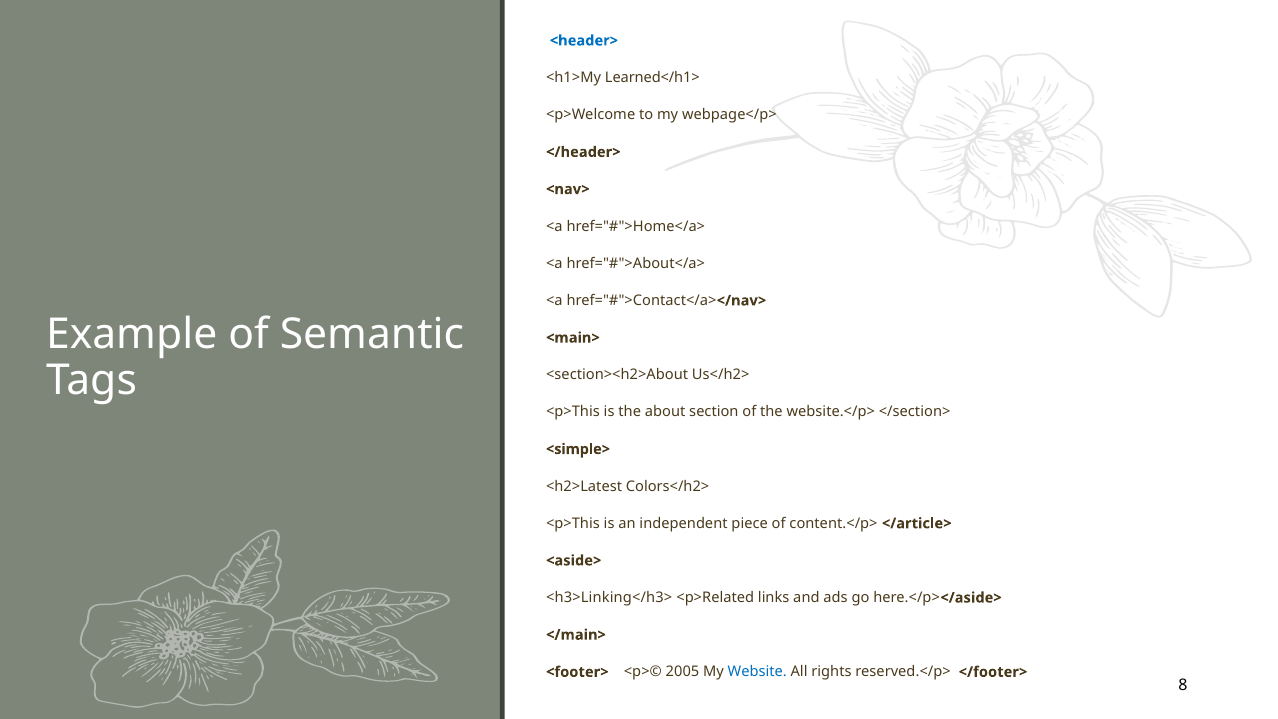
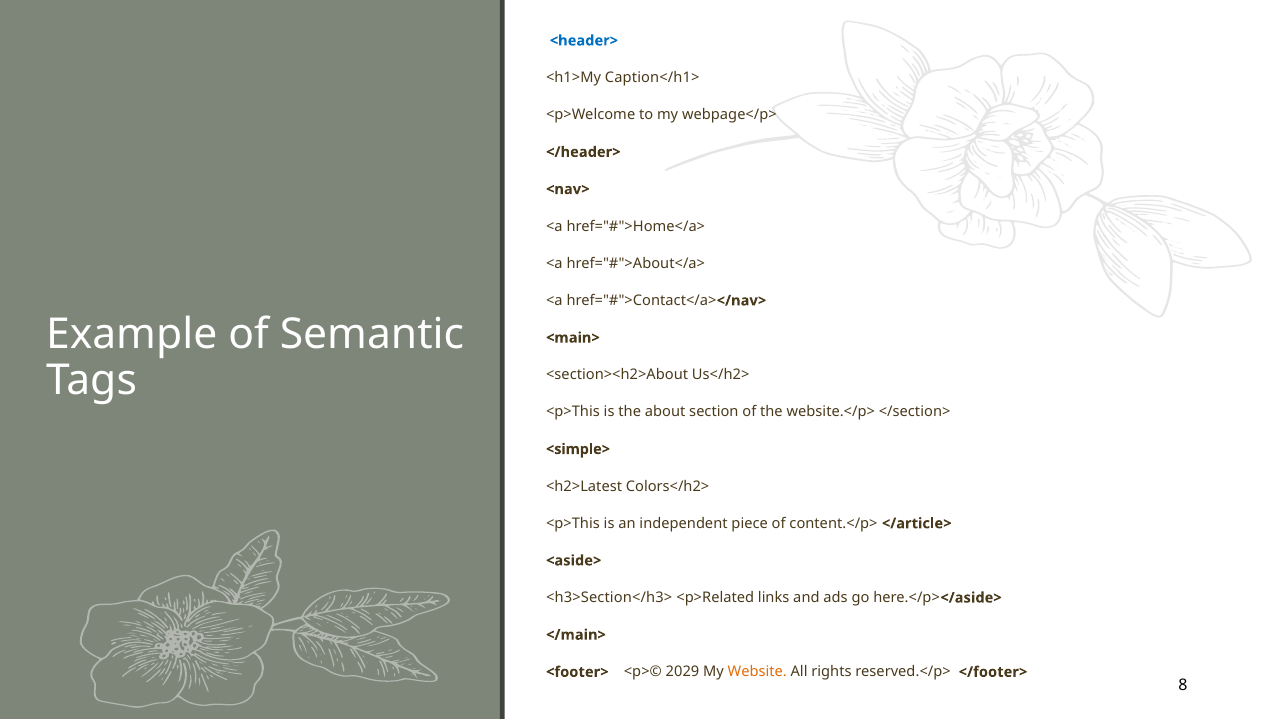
Learned</h1>: Learned</h1> -> Caption</h1> (652, 78)
<h3>Linking</h3>: <h3>Linking</h3> -> <h3>Section</h3> (609, 598)
2005: 2005 -> 2029 (683, 672)
Website colour: blue -> orange (757, 672)
